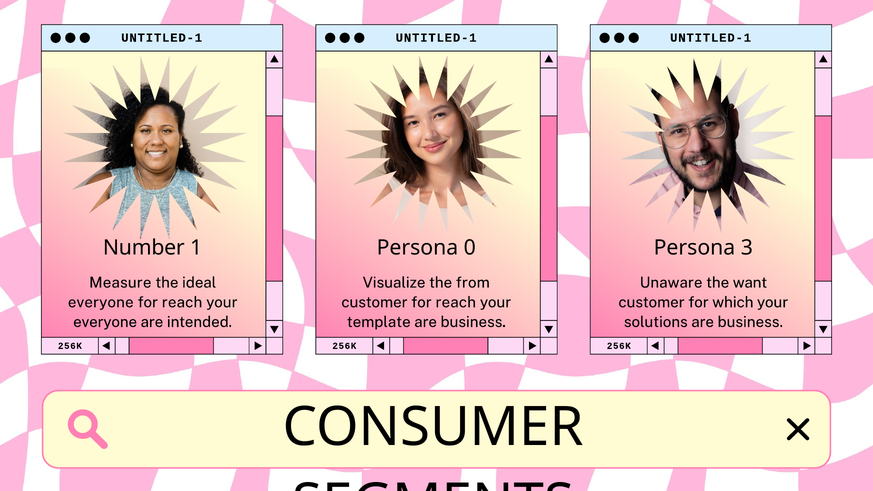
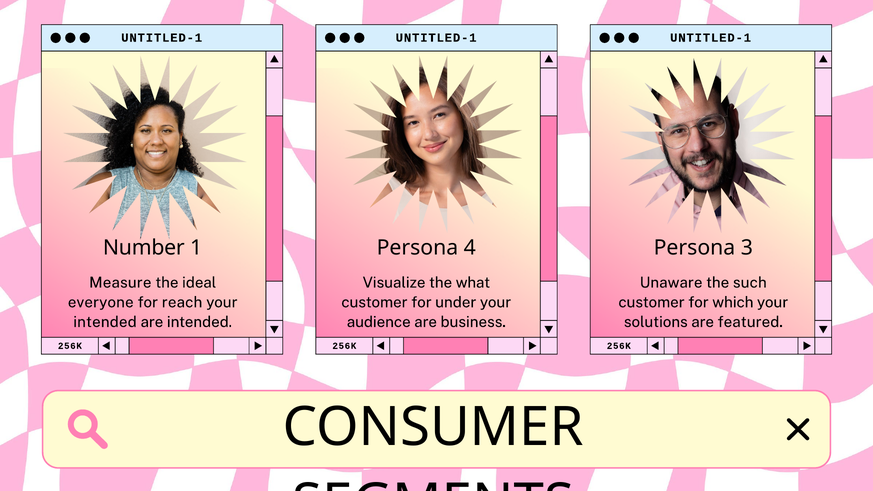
0: 0 -> 4 (470, 248)
from: from -> what (473, 283)
want: want -> such (750, 283)
customer for reach: reach -> under (456, 302)
everyone: everyone -> intended (105, 322)
template: template -> audience (379, 322)
solutions are business: business -> featured (750, 322)
